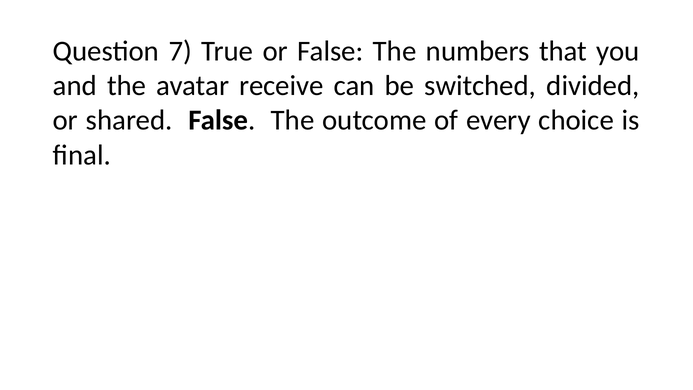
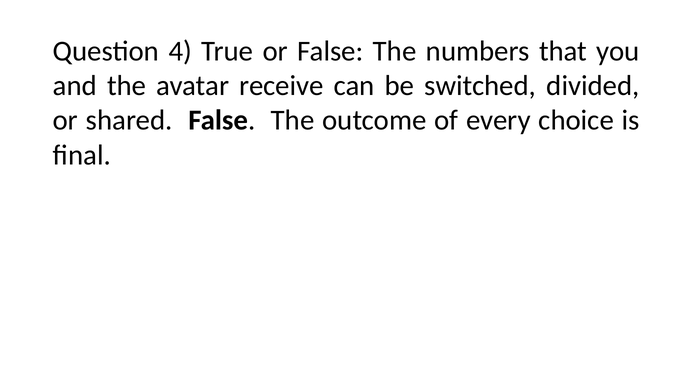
7: 7 -> 4 (180, 51)
